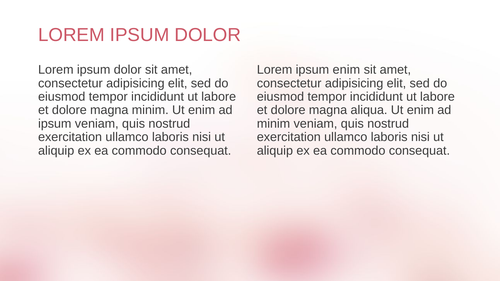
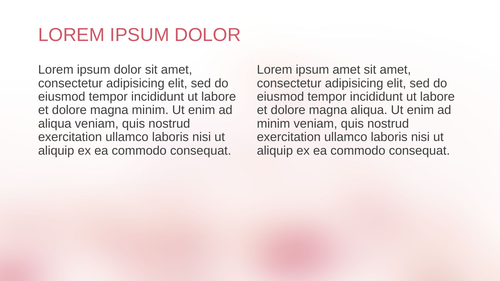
ipsum enim: enim -> amet (346, 70)
ipsum: ipsum -> aliqua (55, 124)
